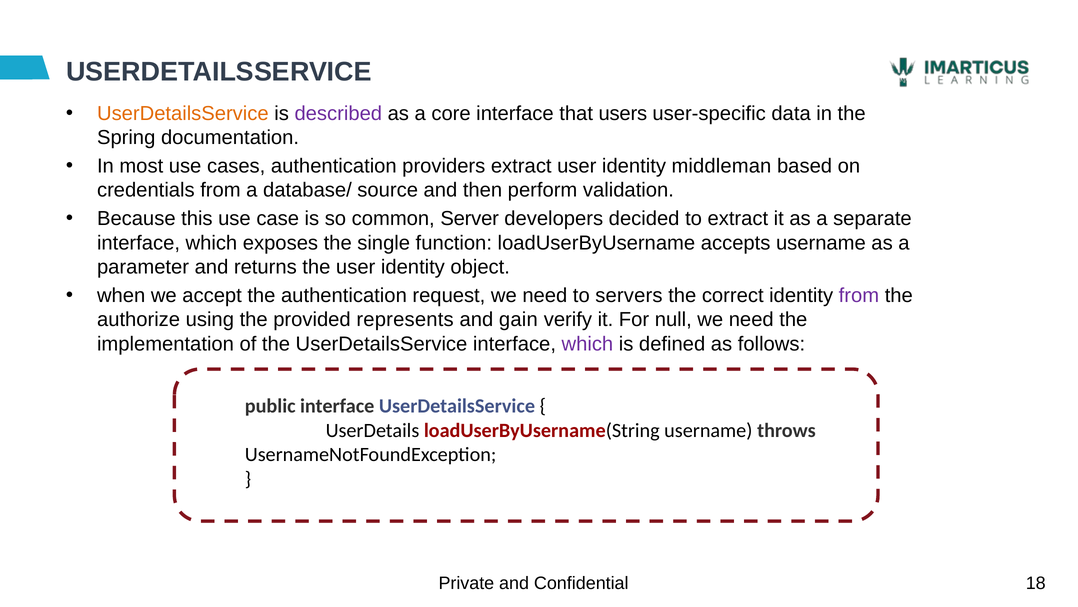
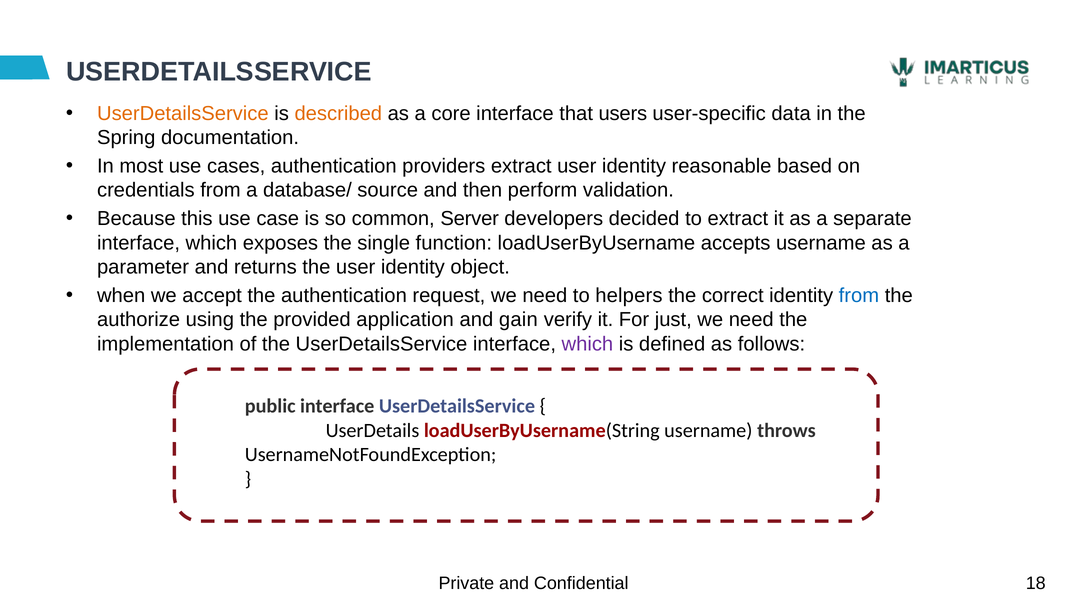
described colour: purple -> orange (338, 113)
middleman: middleman -> reasonable (722, 166)
servers: servers -> helpers (629, 295)
from colour: purple -> blue (859, 295)
represents: represents -> application (405, 319)
null: null -> just (673, 319)
